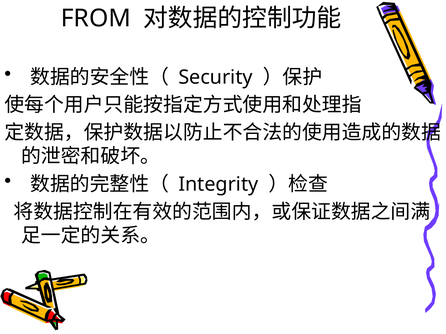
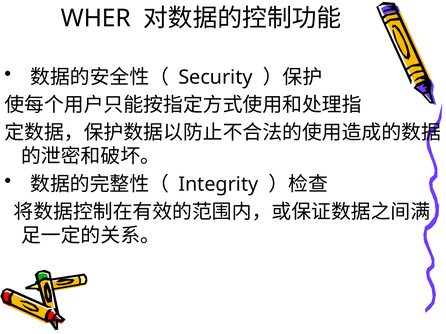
FROM: FROM -> WHER (96, 18)
